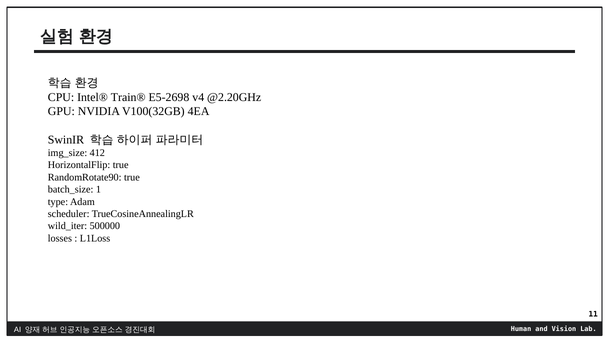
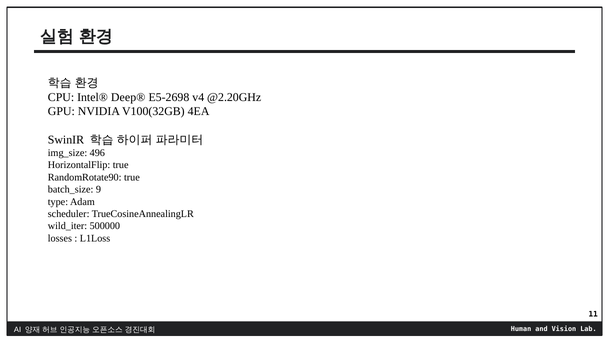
Train®: Train® -> Deep® (128, 97)
412: 412 -> 496 (97, 153)
1: 1 -> 9 (98, 189)
